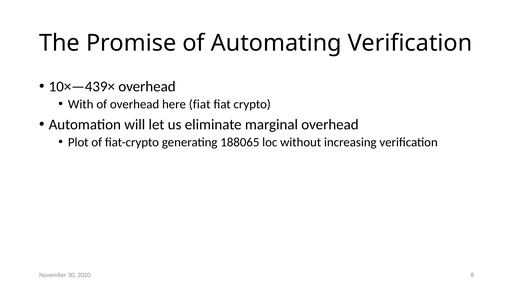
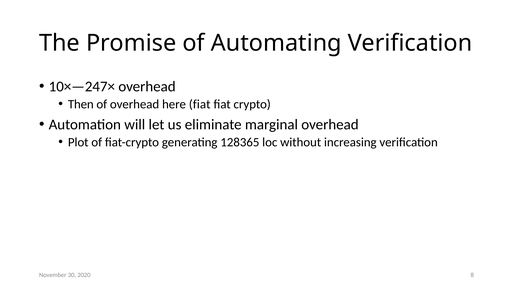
10×—439×: 10×—439× -> 10×—247× (82, 87)
With: With -> Then (81, 104)
188065: 188065 -> 128365 (240, 142)
